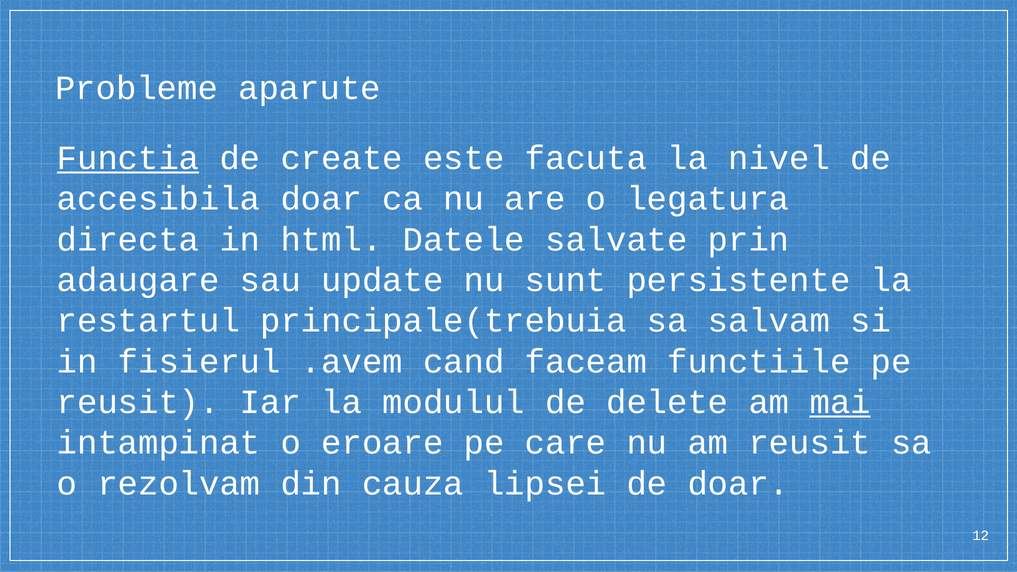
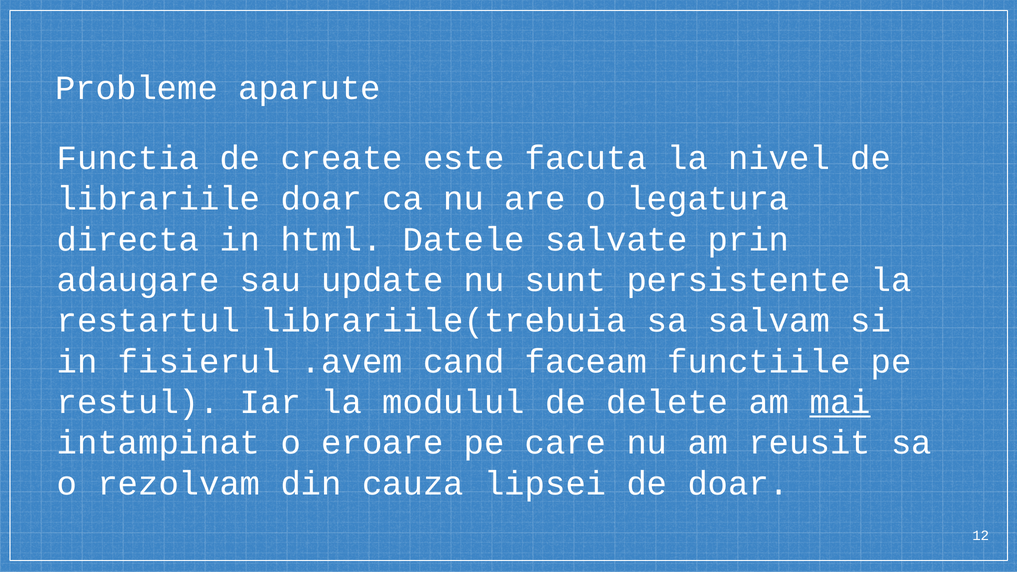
Functia underline: present -> none (128, 158)
accesibila: accesibila -> librariile (159, 199)
principale(trebuia: principale(trebuia -> librariile(trebuia (443, 321)
reusit: reusit -> restul (138, 402)
